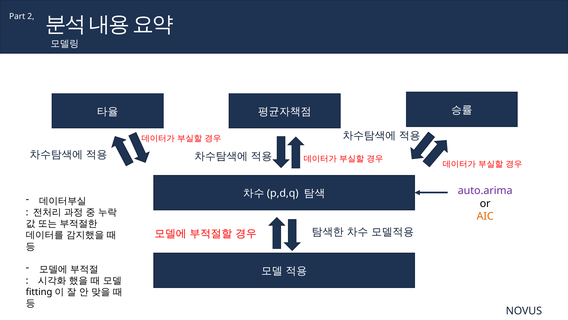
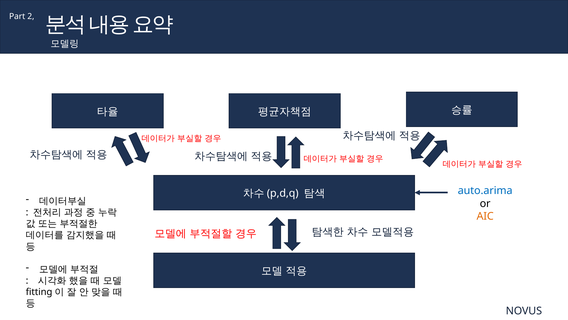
auto.arima colour: purple -> blue (485, 190)
